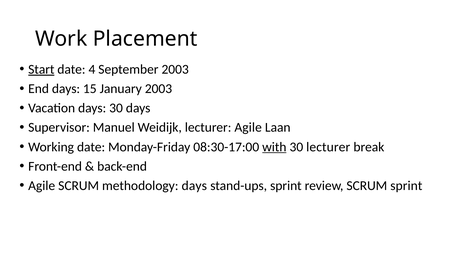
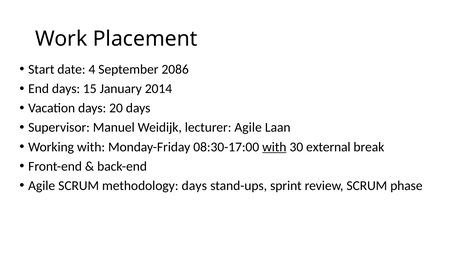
Start underline: present -> none (41, 69)
September 2003: 2003 -> 2086 (175, 69)
January 2003: 2003 -> 2014 (158, 89)
days 30: 30 -> 20 (116, 108)
Working date: date -> with (91, 147)
30 lecturer: lecturer -> external (328, 147)
SCRUM sprint: sprint -> phase (406, 186)
